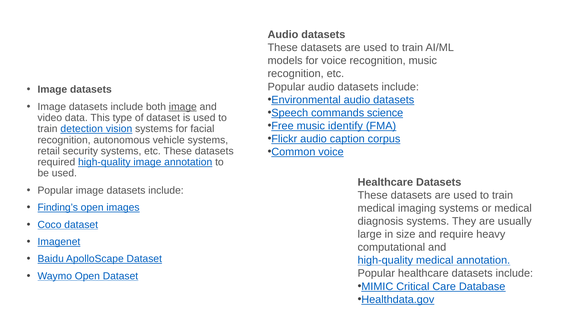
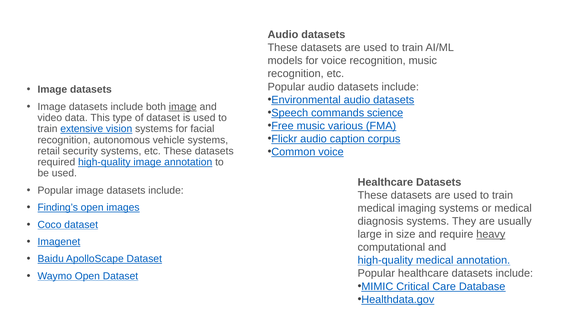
identify: identify -> various (345, 126)
detection: detection -> extensive (82, 129)
heavy underline: none -> present (491, 234)
